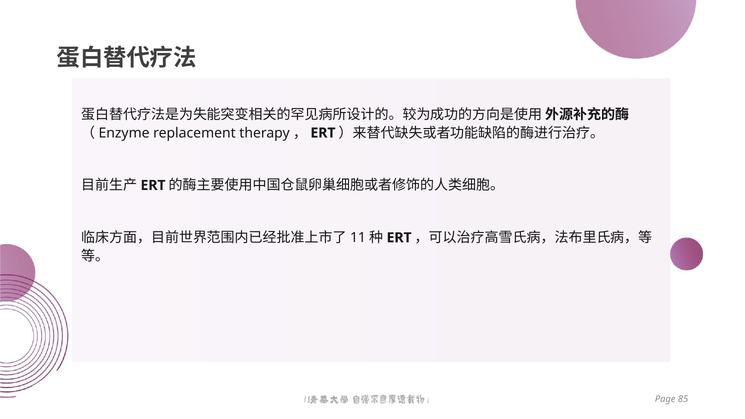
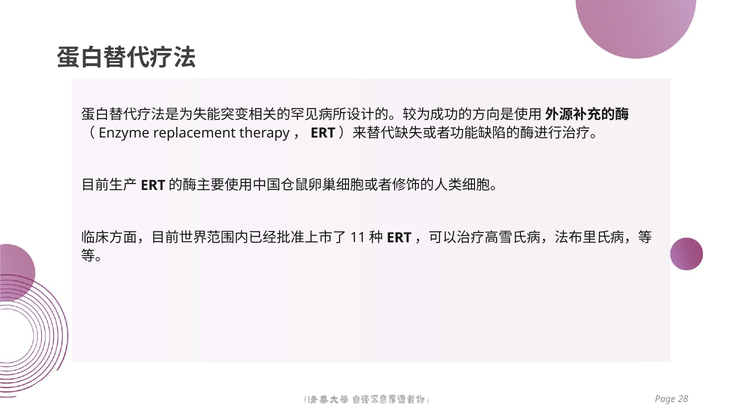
85: 85 -> 28 (683, 399)
